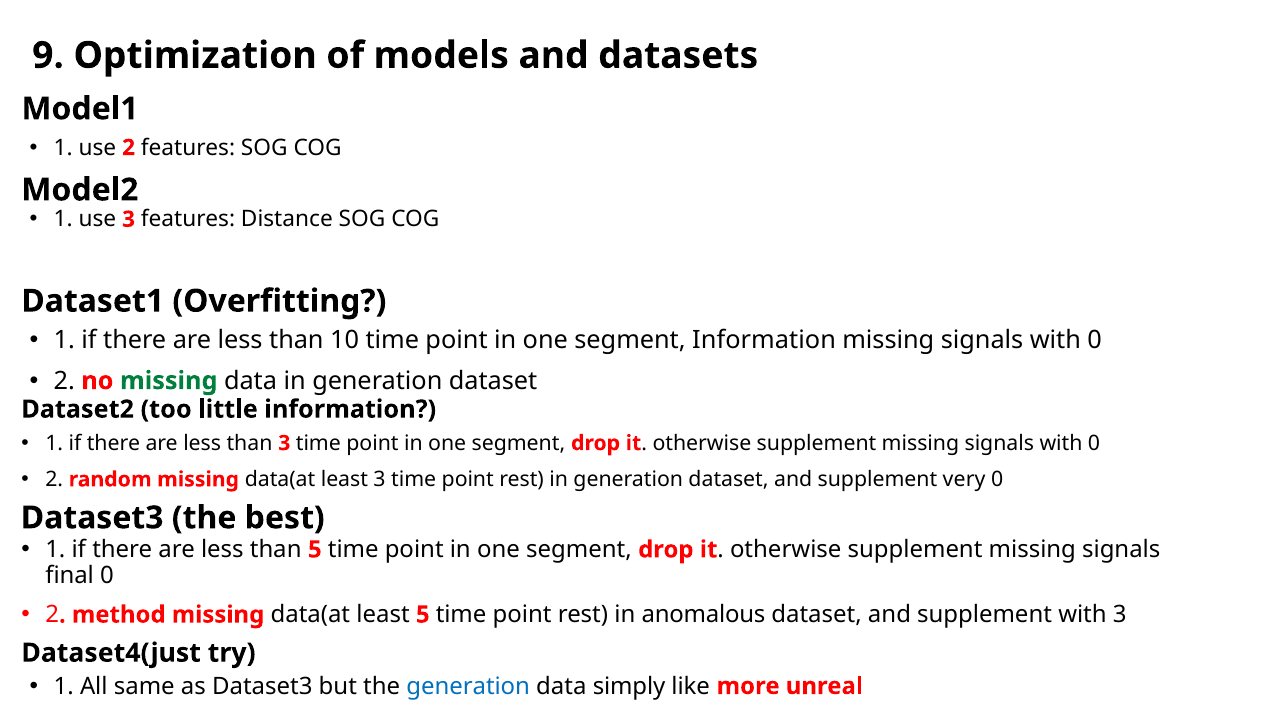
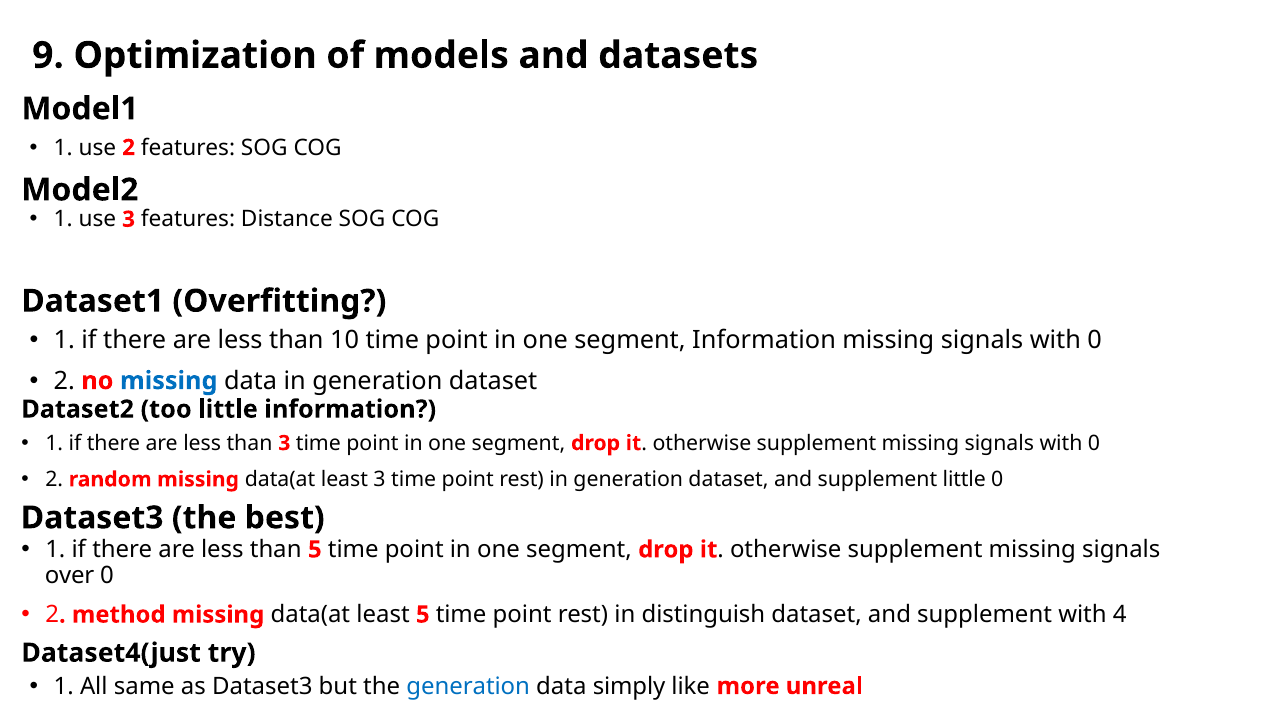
missing colour: green -> blue (169, 381)
supplement very: very -> little (964, 480)
final: final -> over (70, 576)
anomalous: anomalous -> distinguish (703, 615)
with 3: 3 -> 4 (1120, 615)
